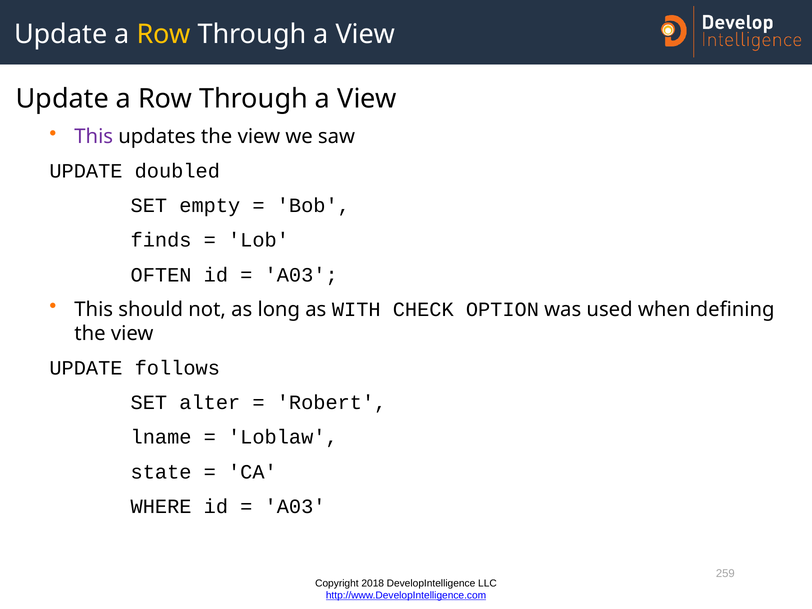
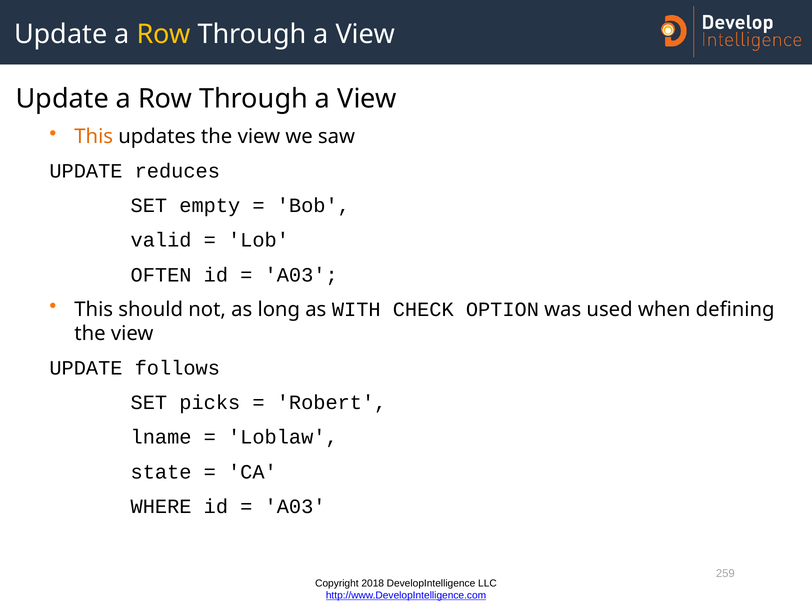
This colour: purple -> orange (94, 137)
doubled: doubled -> reduces (177, 171)
finds: finds -> valid (161, 240)
alter: alter -> picks (210, 403)
